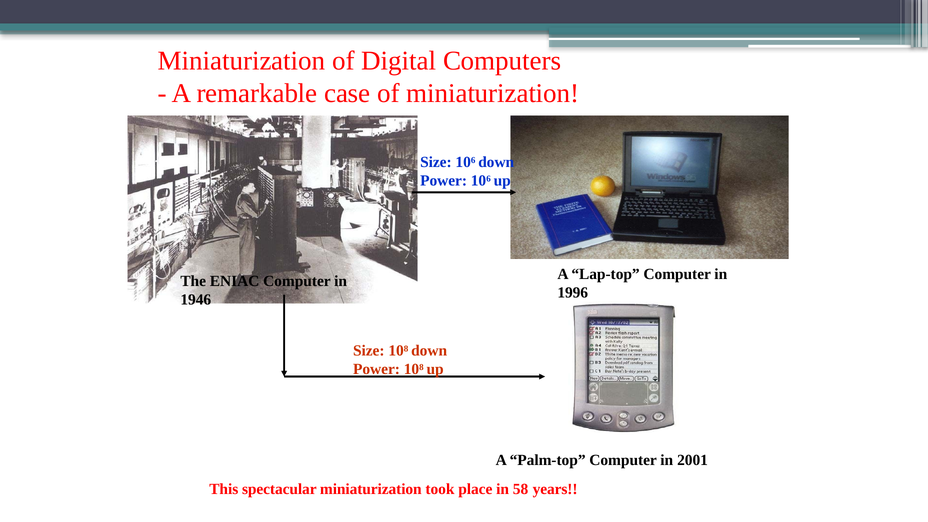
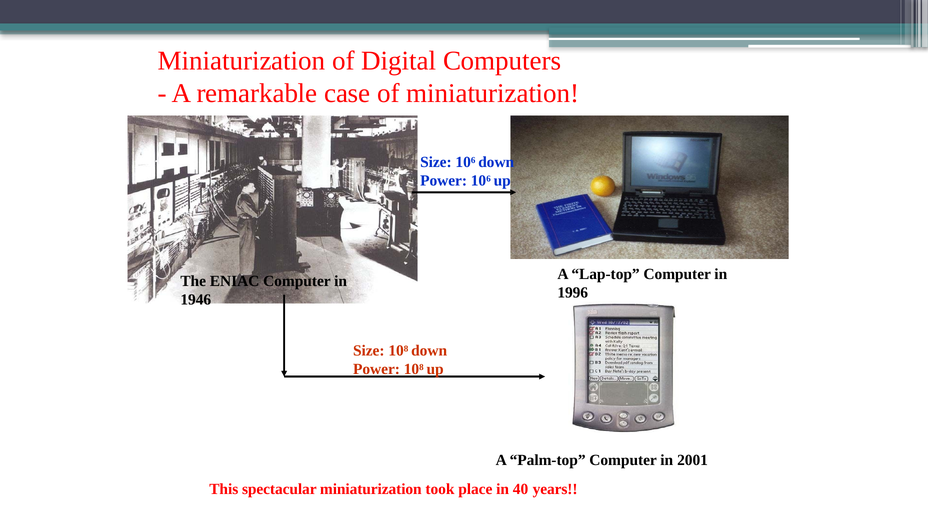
58: 58 -> 40 (521, 489)
